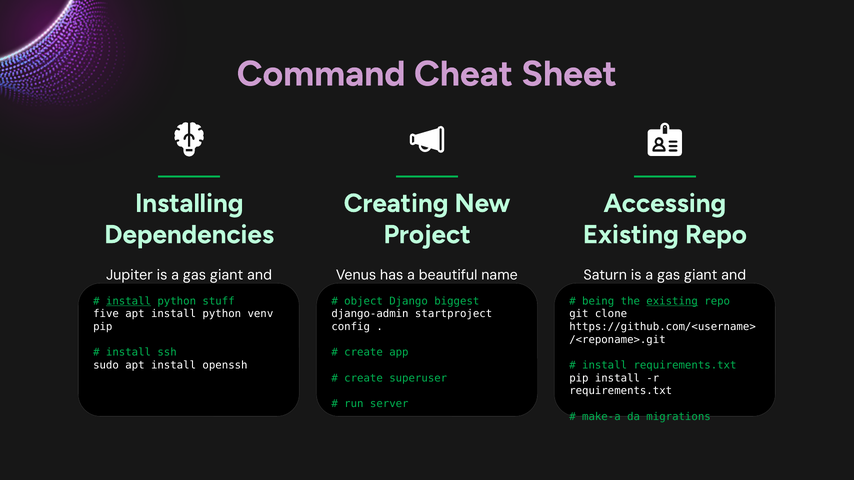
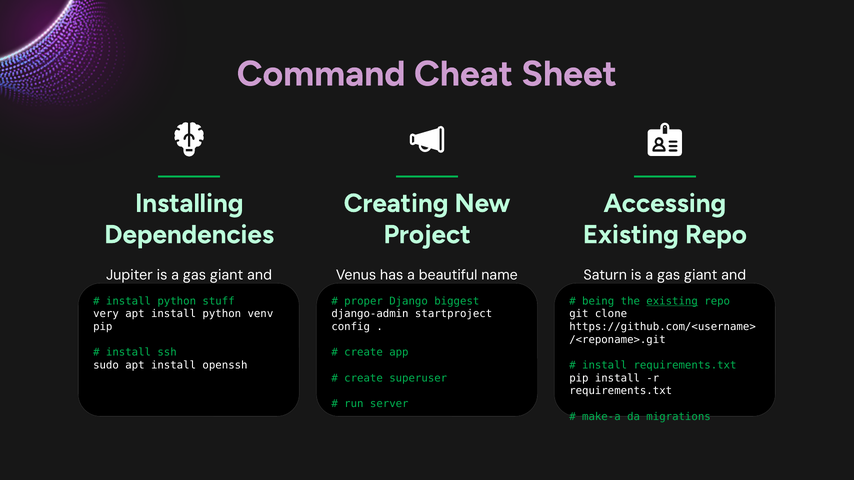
install underline: present -> none (129, 301)
object: object -> proper (364, 301)
five: five -> very (106, 314)
